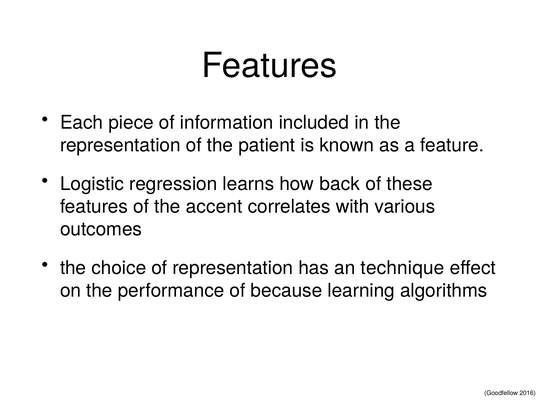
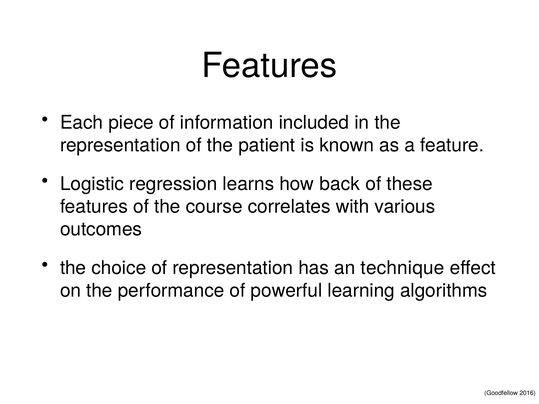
accent: accent -> course (214, 207)
because: because -> powerful (286, 291)
